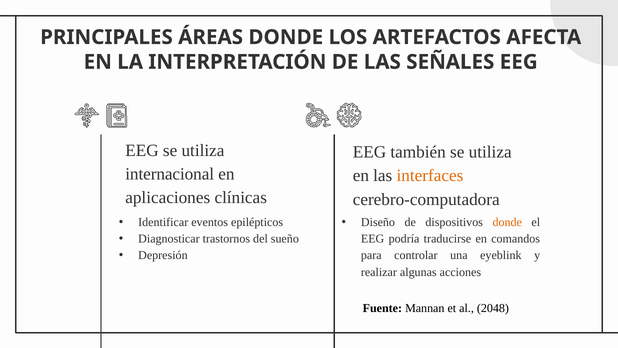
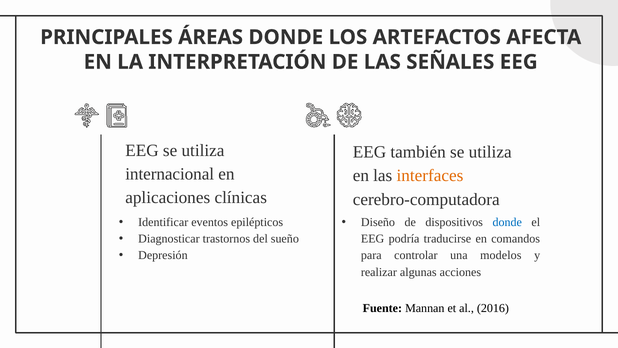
donde colour: orange -> blue (507, 222)
eyeblink: eyeblink -> modelos (501, 255)
2048: 2048 -> 2016 (493, 308)
